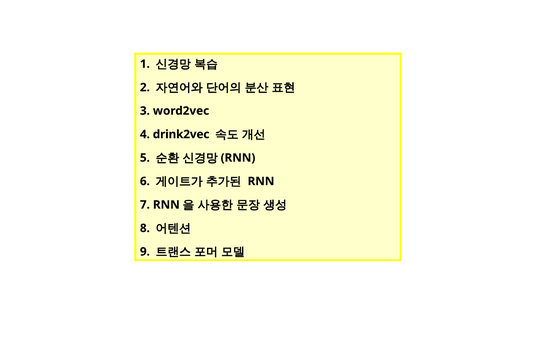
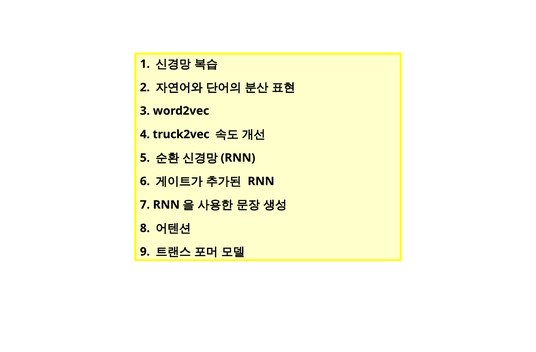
drink2vec: drink2vec -> truck2vec (181, 134)
